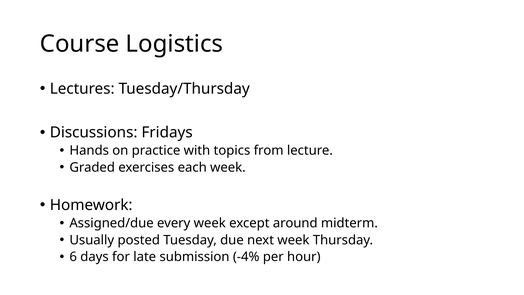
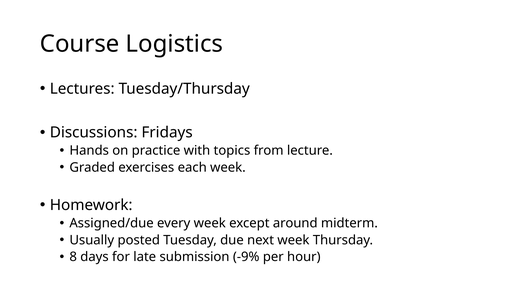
6: 6 -> 8 (73, 257)
-4%: -4% -> -9% (246, 257)
